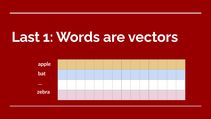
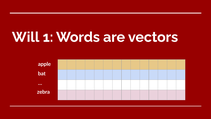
Last: Last -> Will (26, 37)
